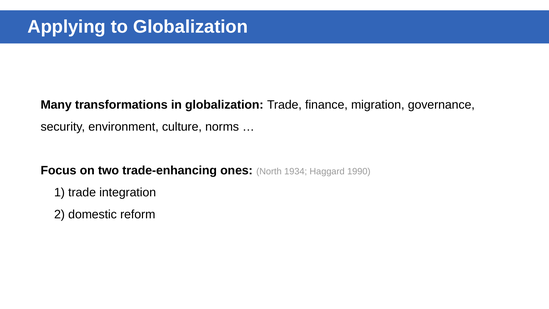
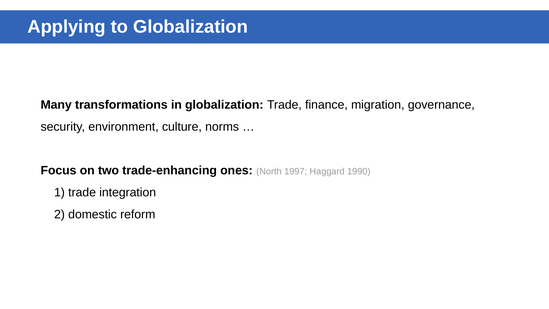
1934: 1934 -> 1997 (296, 171)
